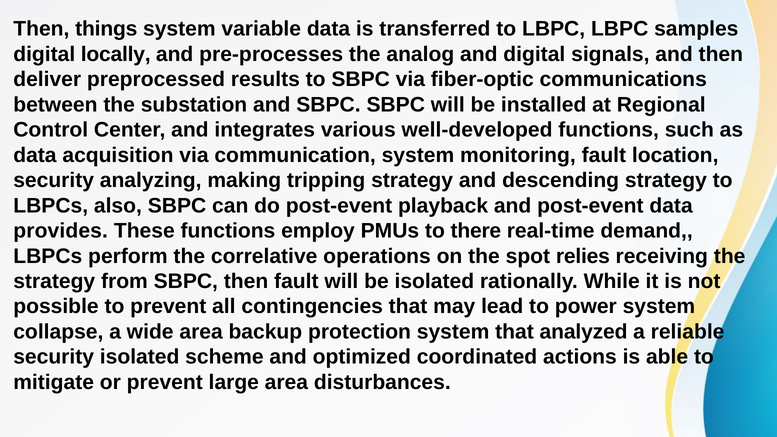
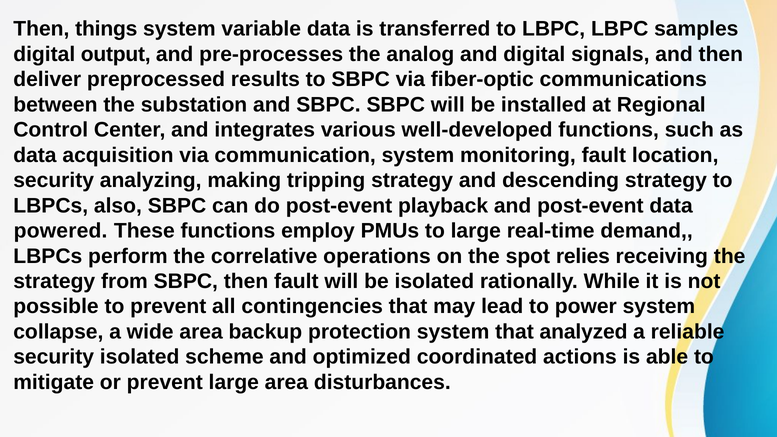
locally: locally -> output (116, 54)
provides: provides -> powered (61, 231)
to there: there -> large (476, 231)
